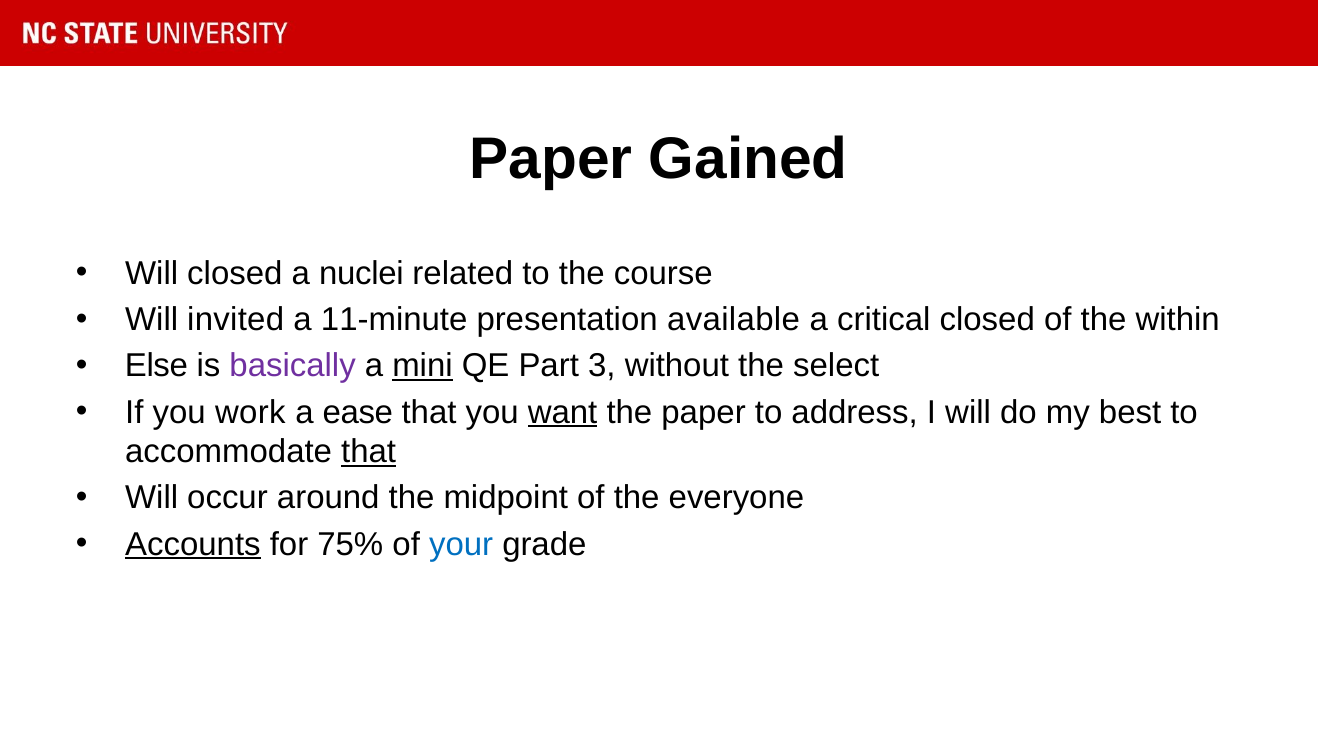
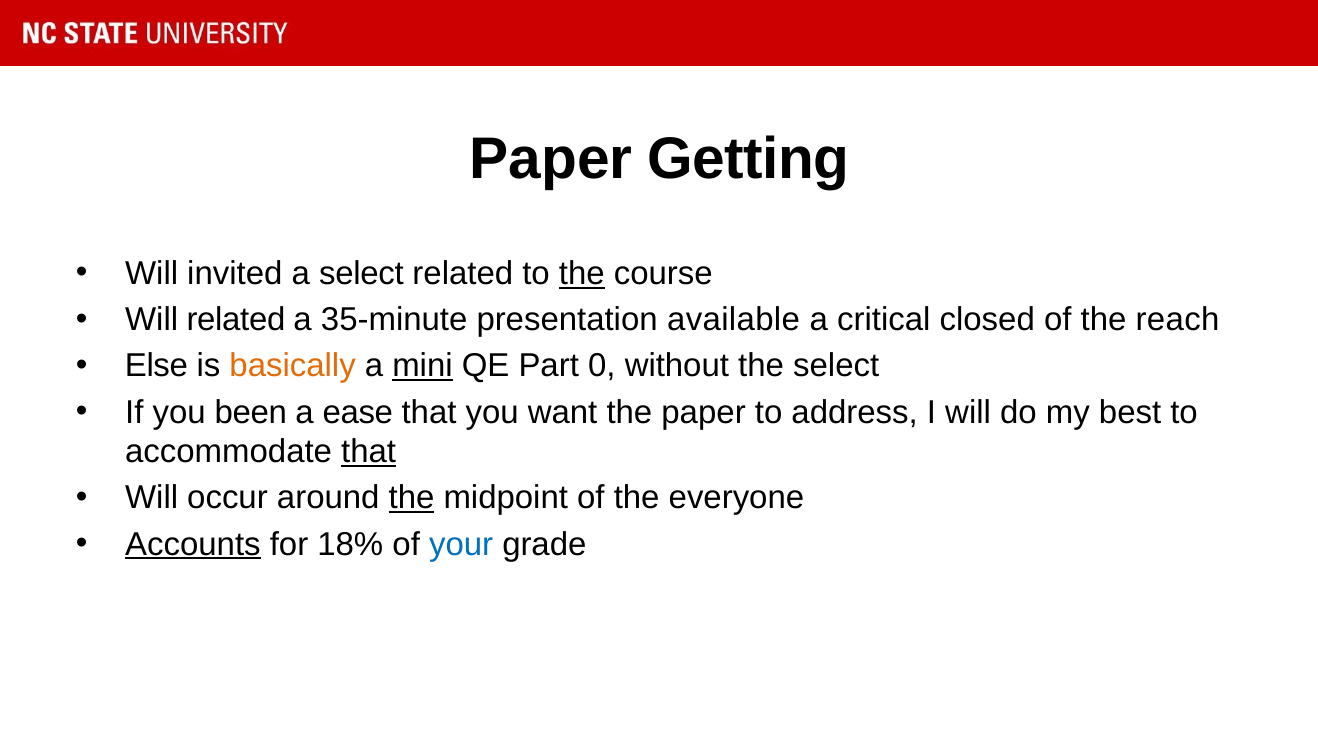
Gained: Gained -> Getting (748, 159)
Will closed: closed -> invited (235, 274)
a nuclei: nuclei -> select (361, 274)
the underline: none -> present (582, 274)
Will invited: invited -> related (236, 320)
11-minute: 11-minute -> 35-minute (394, 320)
within: within -> reach (1178, 320)
basically colour: purple -> orange (293, 366)
3: 3 -> 0 (602, 366)
work: work -> been (251, 412)
want underline: present -> none (563, 412)
the underline: none -> present (412, 498)
75%: 75% -> 18% (350, 544)
